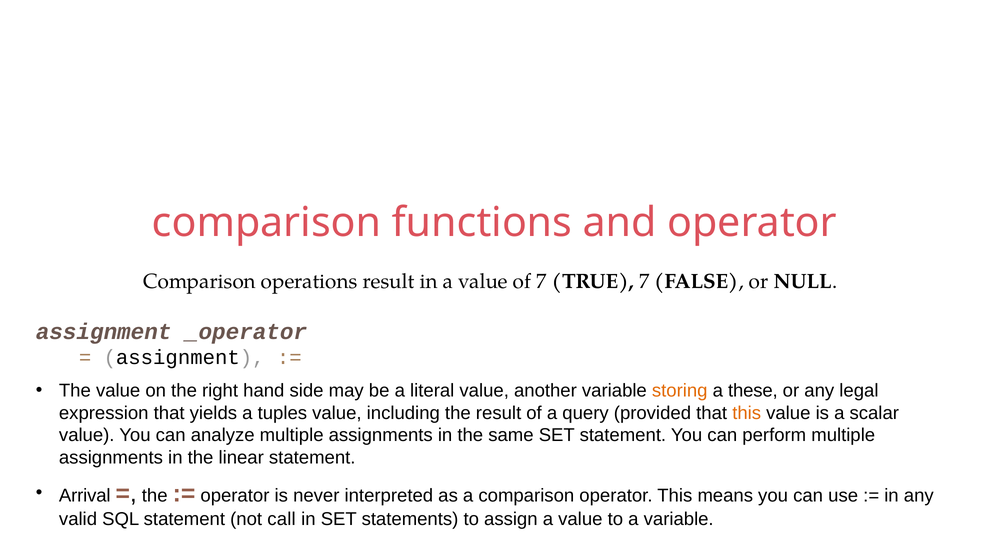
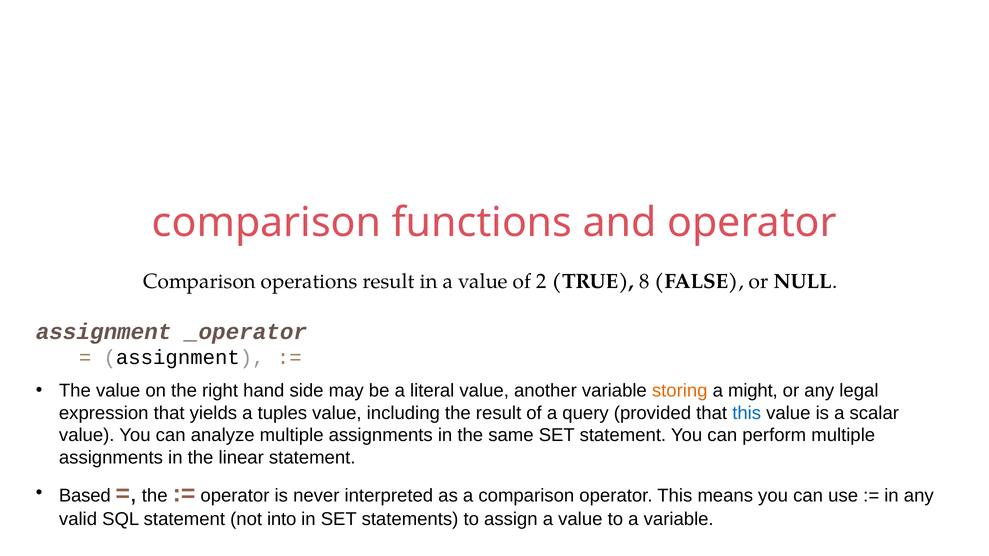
of 7: 7 -> 2 (541, 281)
TRUE 7: 7 -> 8 (644, 281)
these: these -> might (753, 391)
this colour: orange -> blue (747, 413)
Arrival: Arrival -> Based (85, 496)
call: call -> into (282, 520)
